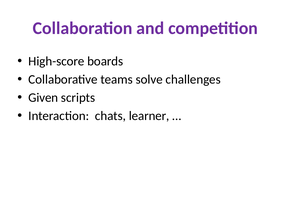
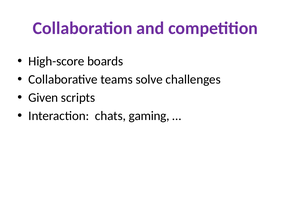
learner: learner -> gaming (149, 115)
